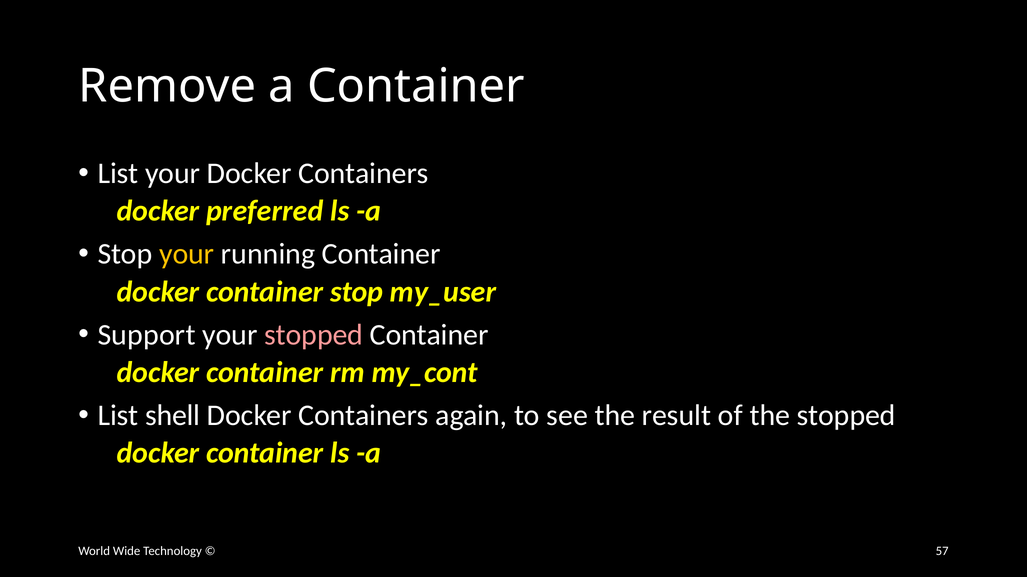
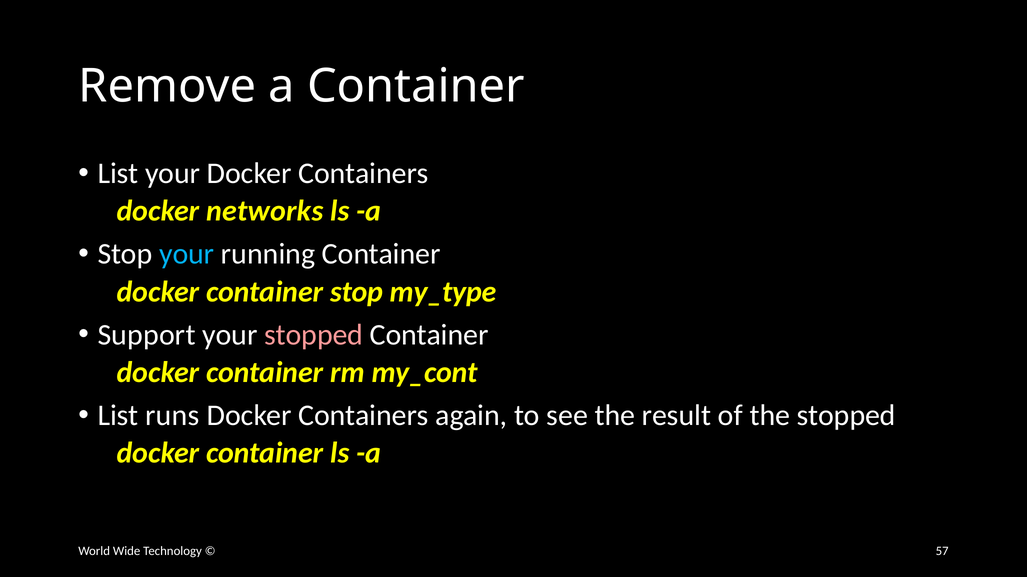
preferred: preferred -> networks (265, 211)
your colour: yellow -> light blue (187, 254)
my_user: my_user -> my_type (443, 292)
shell: shell -> runs (172, 416)
